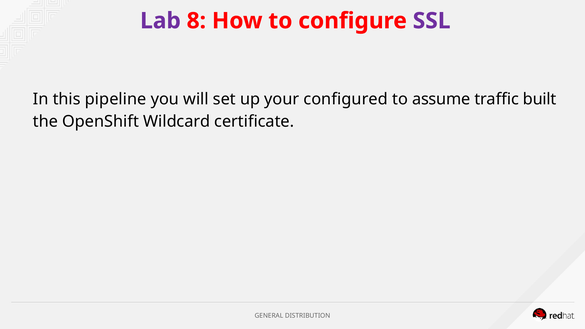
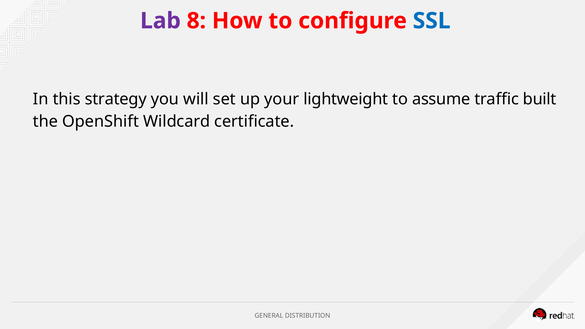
SSL colour: purple -> blue (432, 21)
pipeline: pipeline -> strategy (116, 99)
configured: configured -> lightweight (346, 99)
